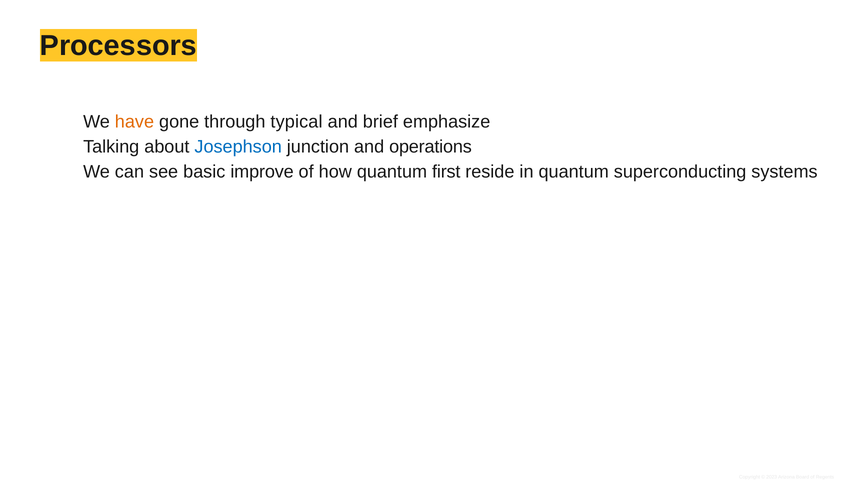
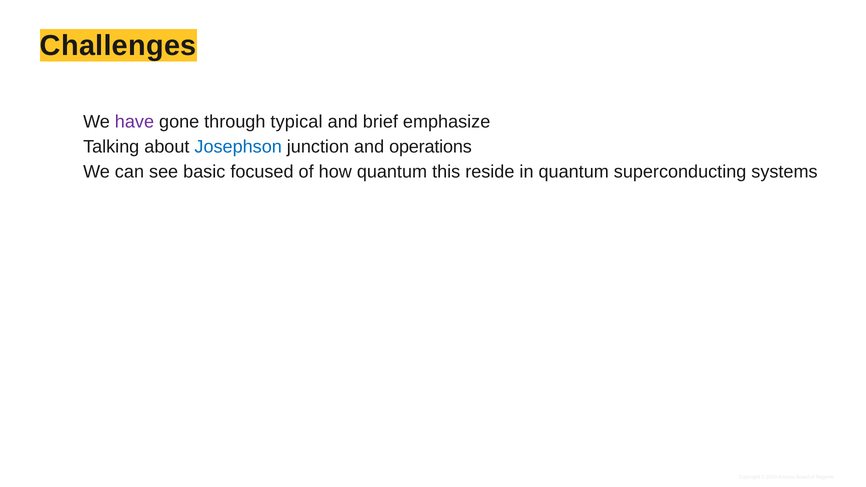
Processors: Processors -> Challenges (118, 46)
have colour: orange -> purple (134, 122)
improve: improve -> focused (262, 172)
first: first -> this (446, 172)
